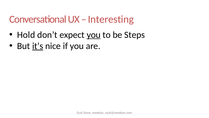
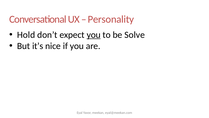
Interesting: Interesting -> Personality (111, 19)
Steps: Steps -> Solve (135, 35)
it’s underline: present -> none (38, 46)
